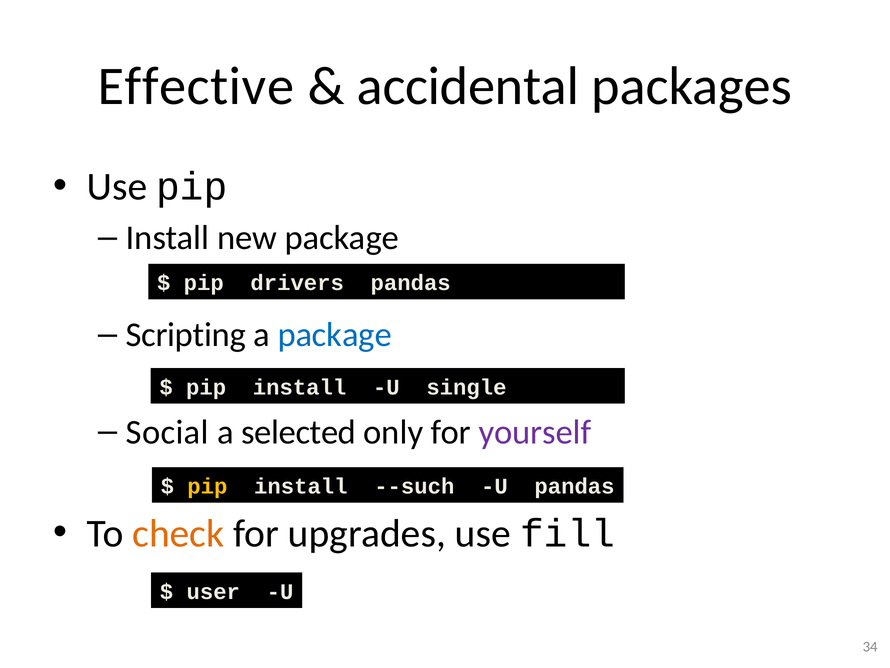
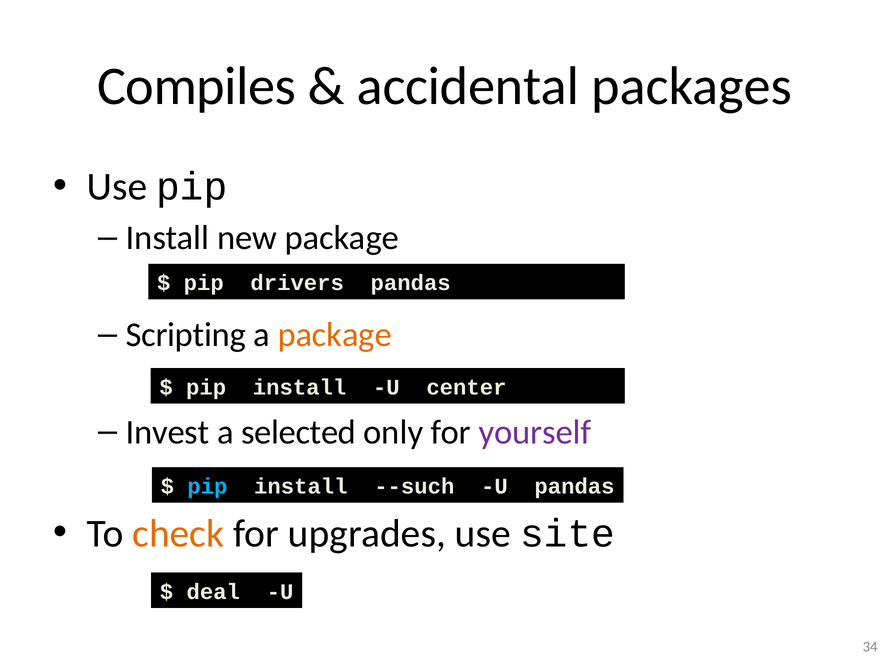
Effective: Effective -> Compiles (197, 86)
package colour: blue -> orange (335, 335)
single: single -> center (466, 387)
Social: Social -> Invest (168, 432)
pip colour: yellow -> light blue (207, 486)
fill: fill -> site (568, 533)
user: user -> deal (213, 591)
